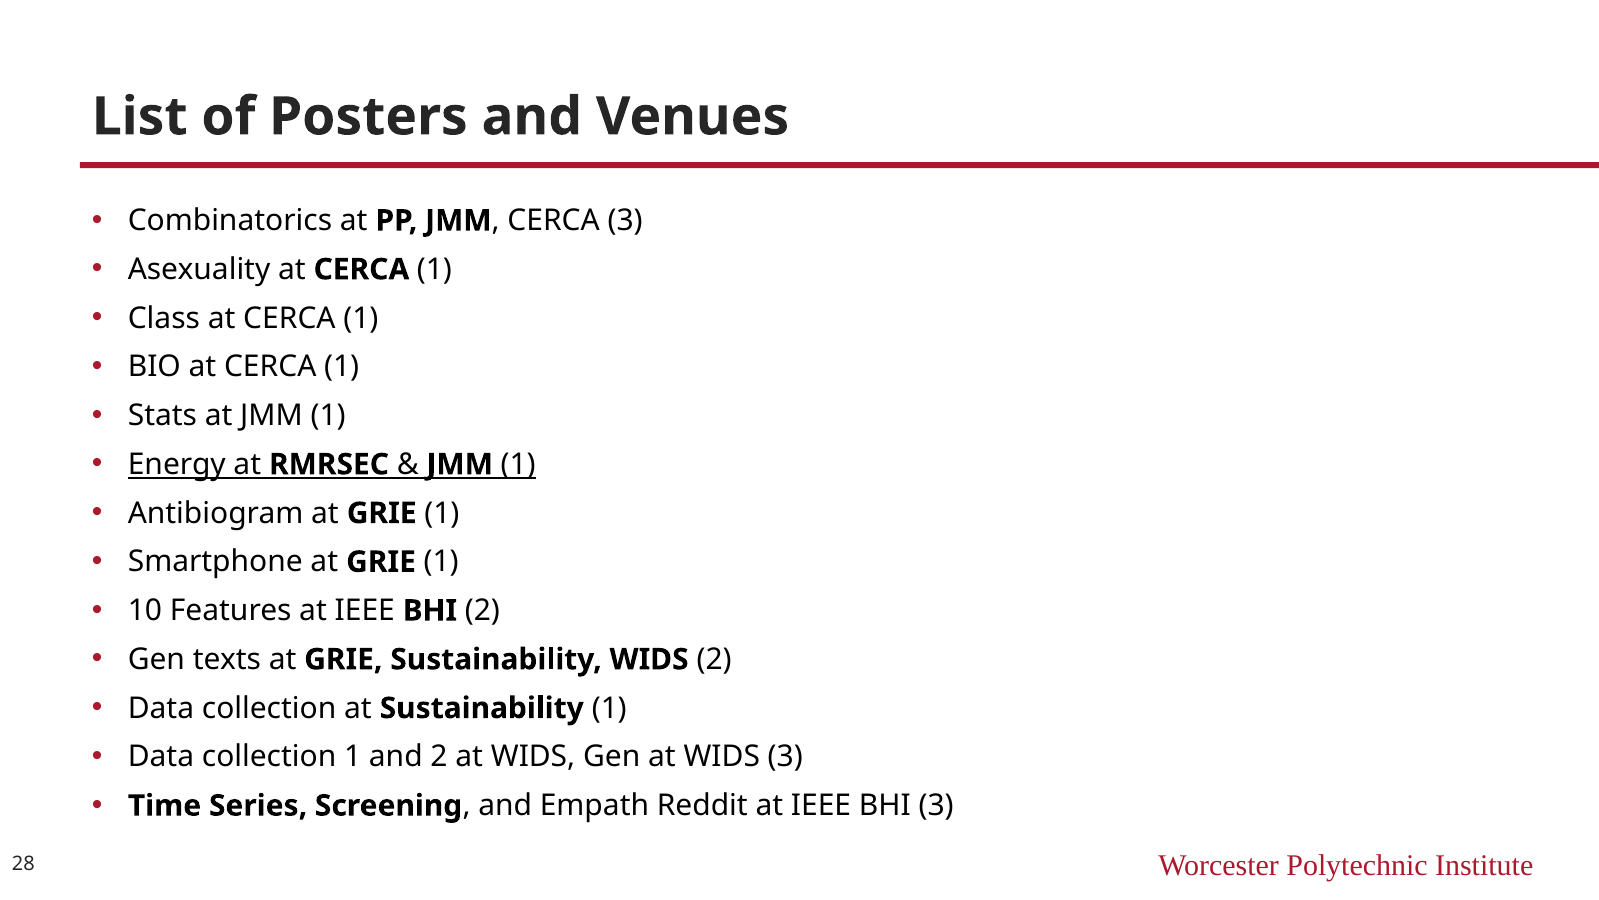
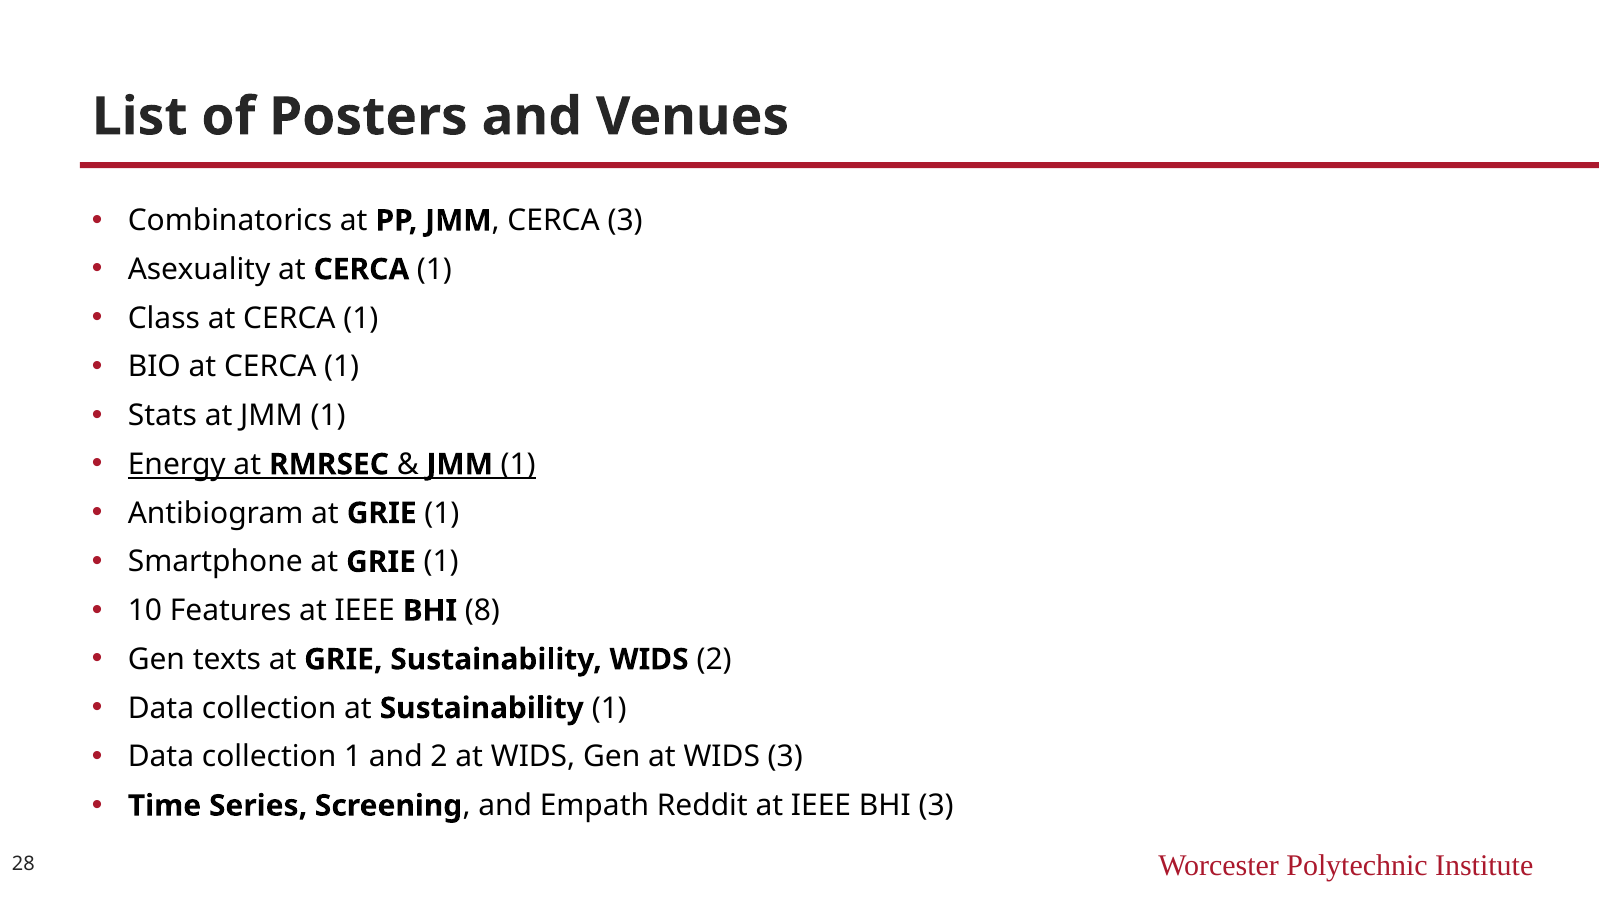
BHI 2: 2 -> 8 (482, 610)
